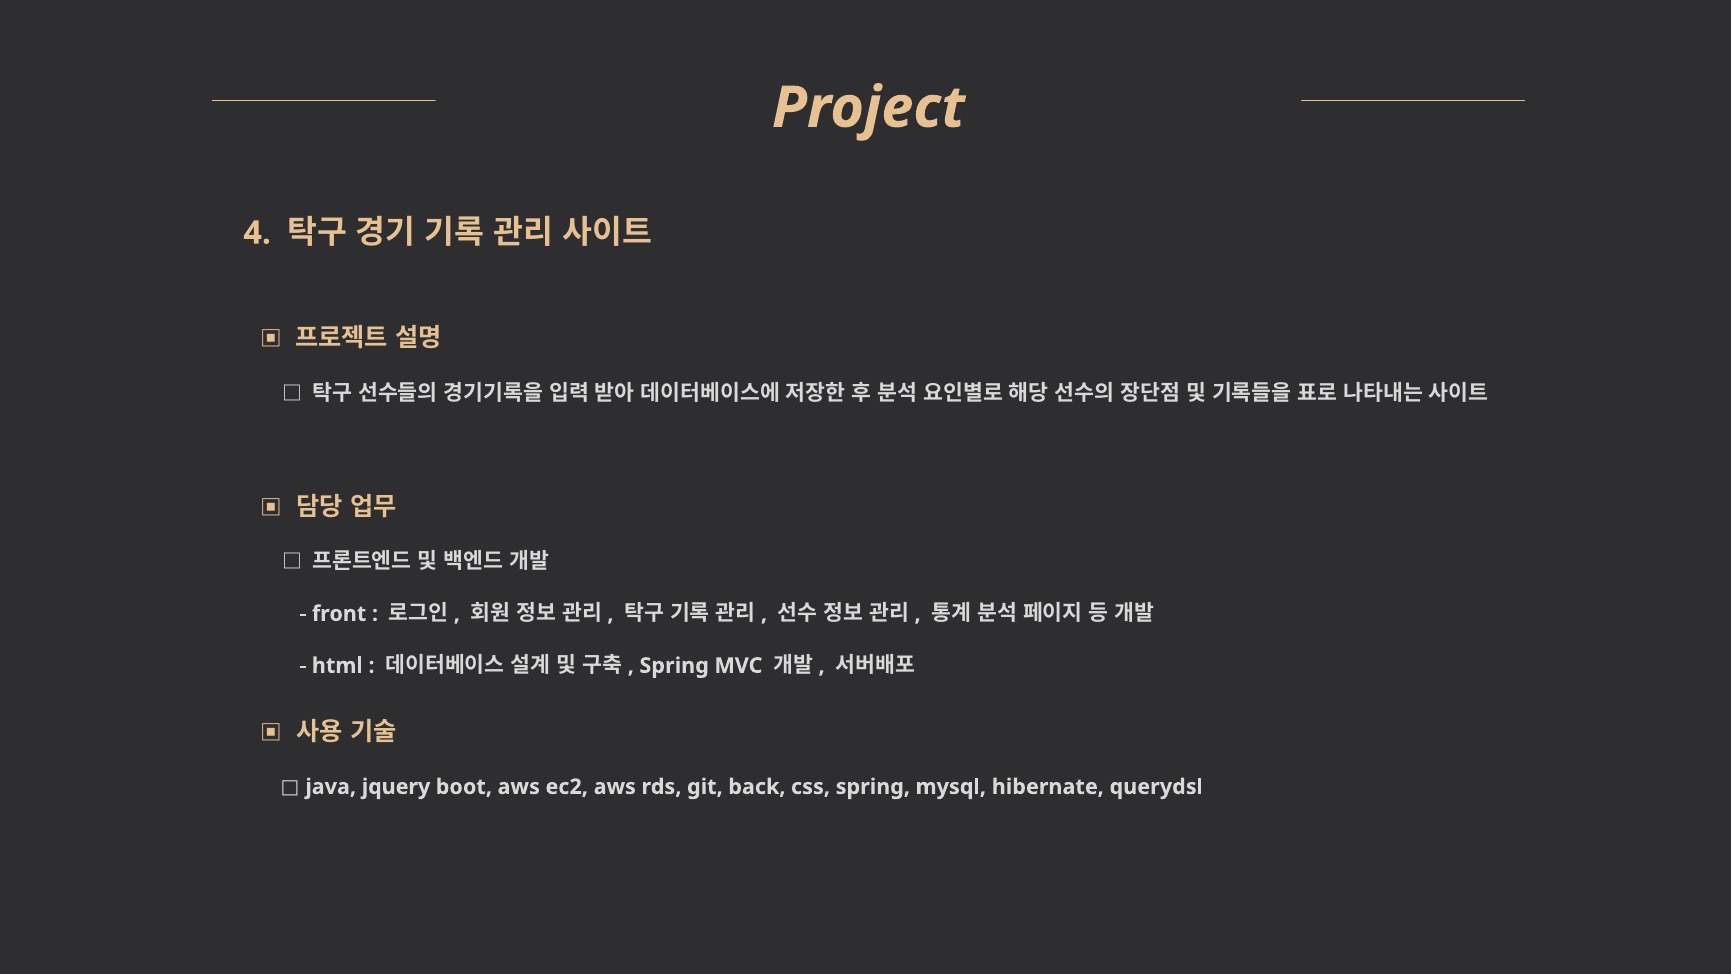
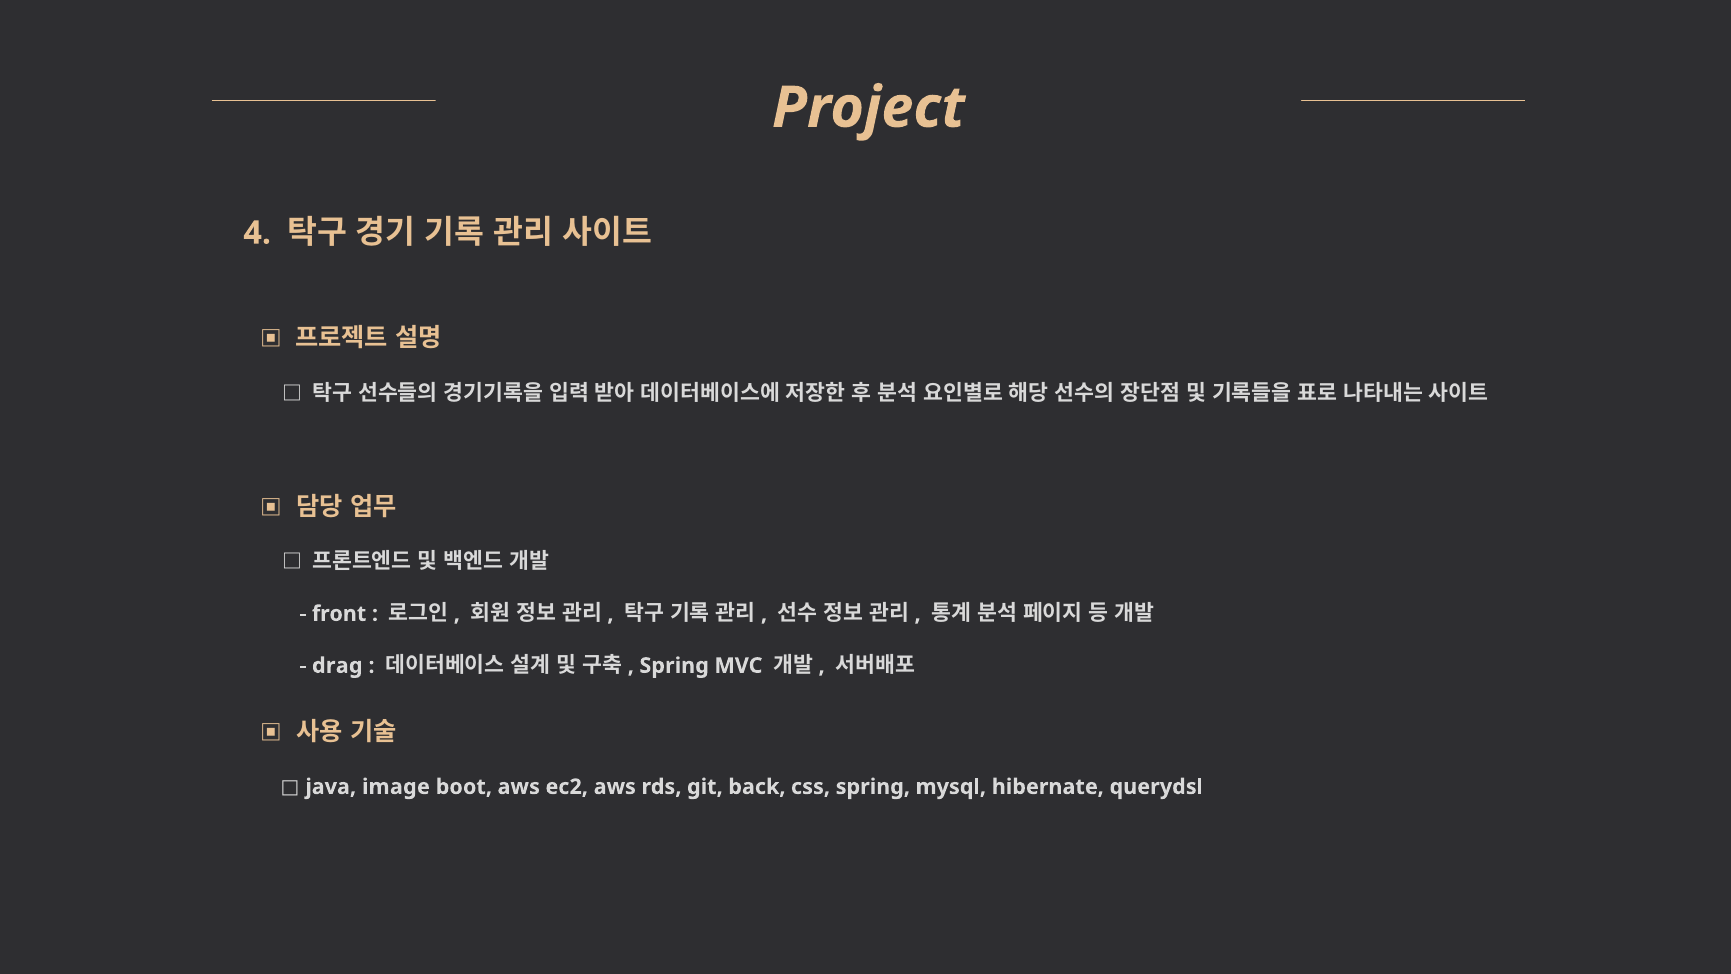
html: html -> drag (337, 665)
jquery: jquery -> image (396, 787)
